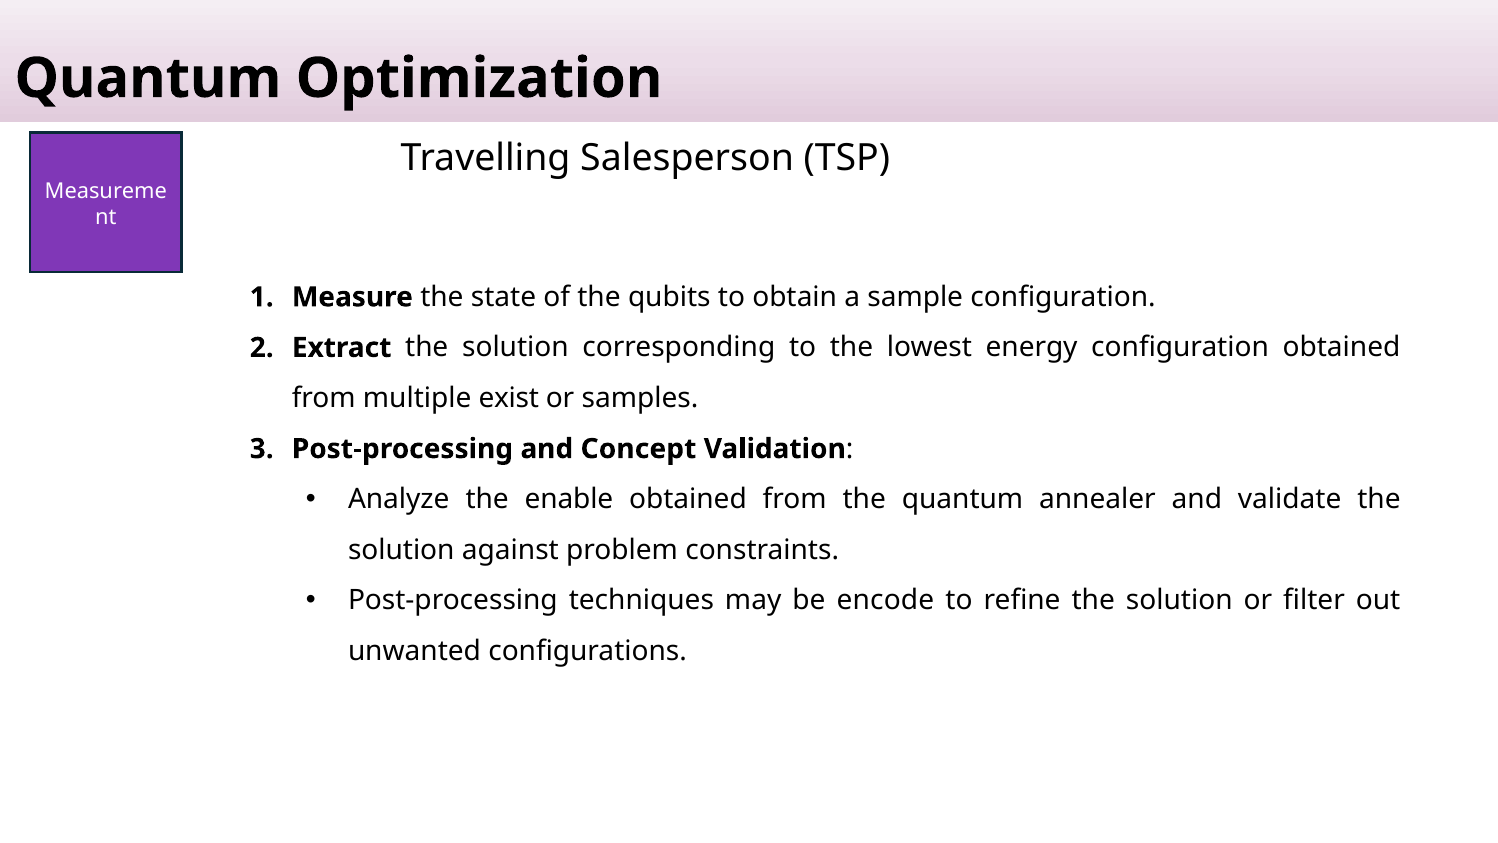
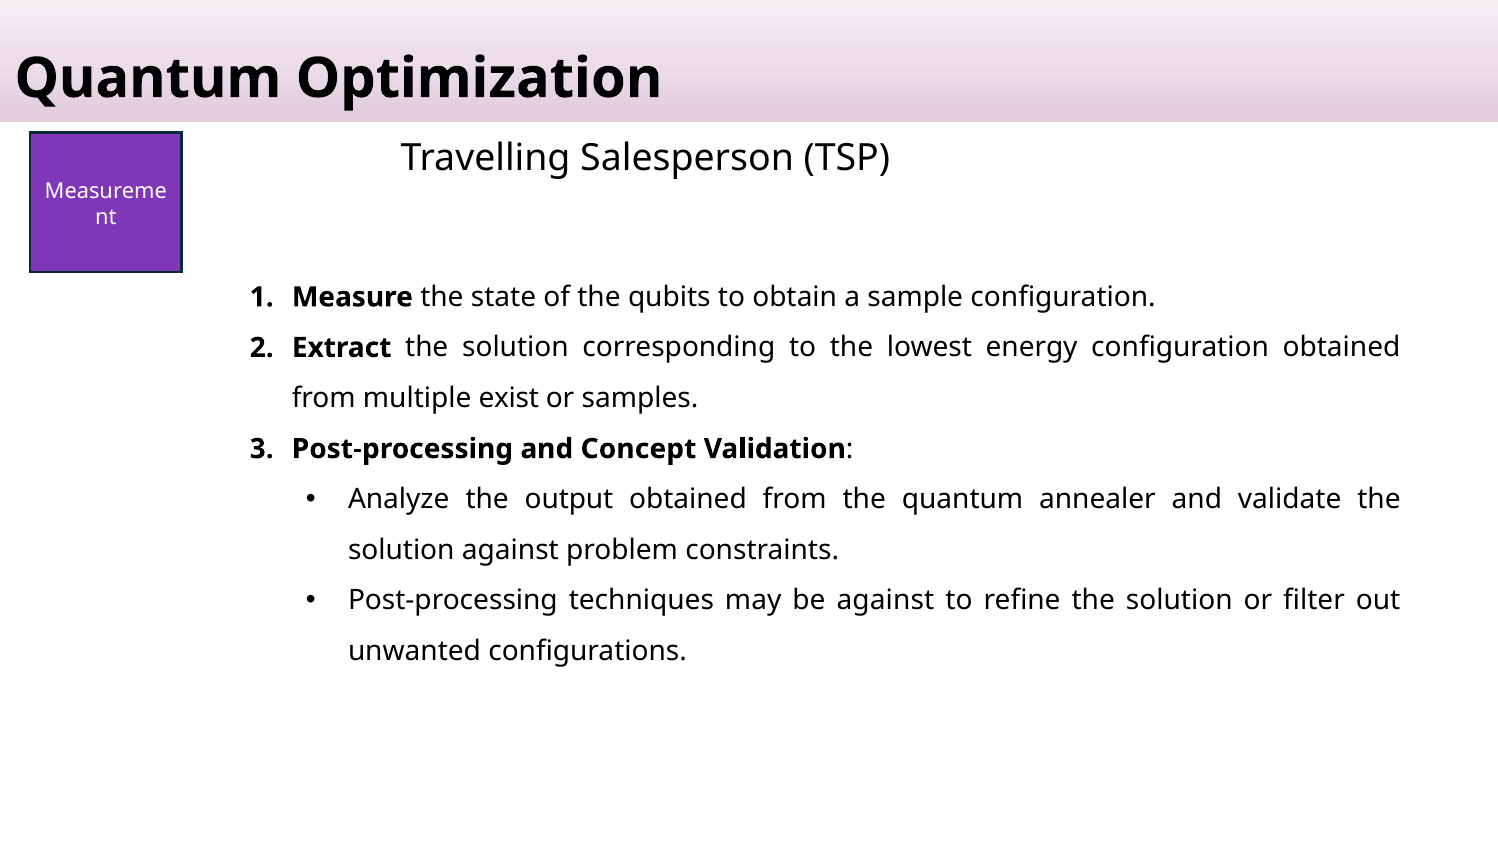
enable: enable -> output (569, 499)
be encode: encode -> against (885, 600)
